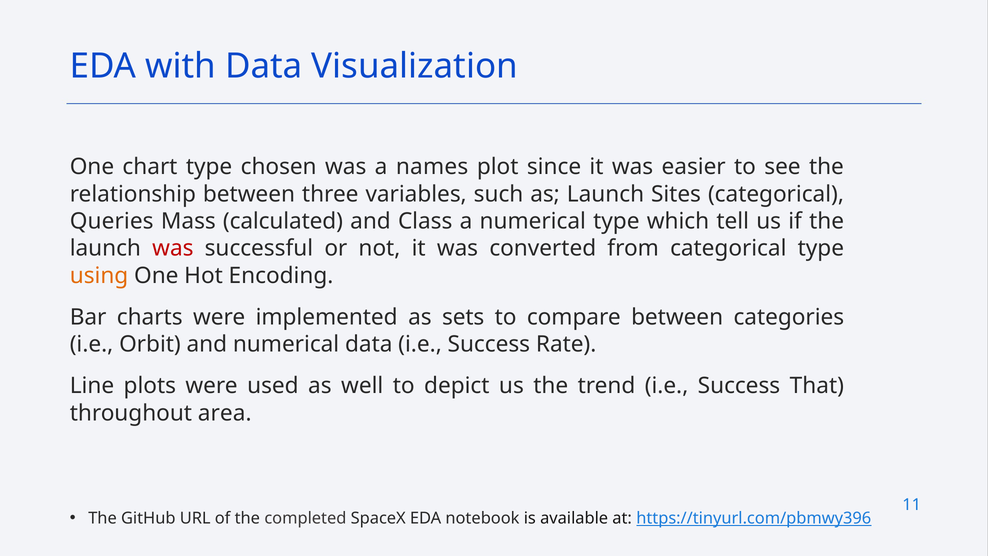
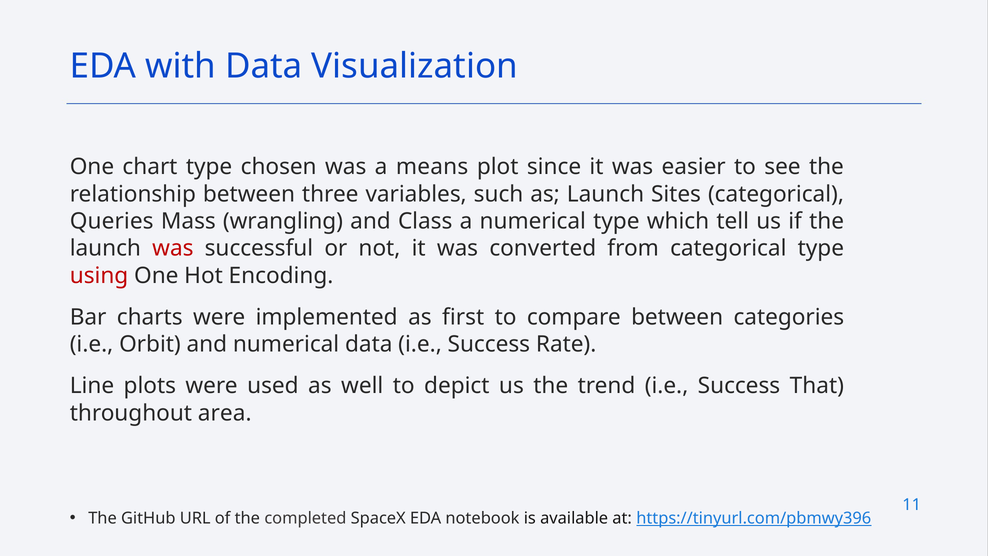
names: names -> means (432, 167)
calculated: calculated -> wrangling (283, 221)
using colour: orange -> red (99, 275)
sets: sets -> first (463, 317)
